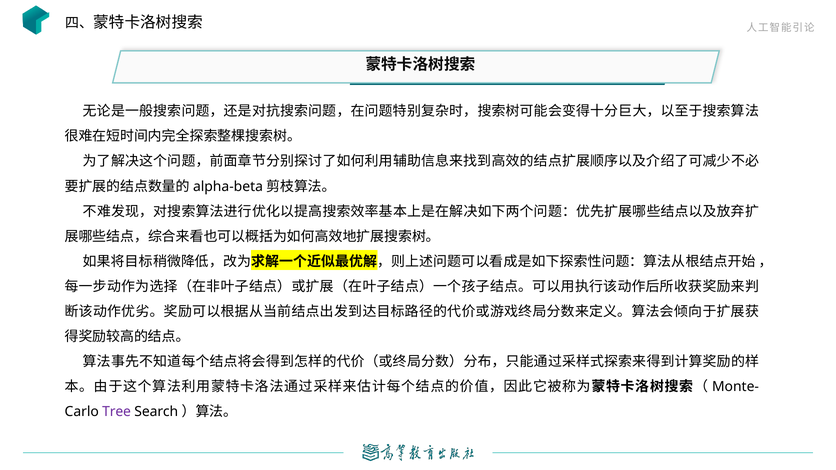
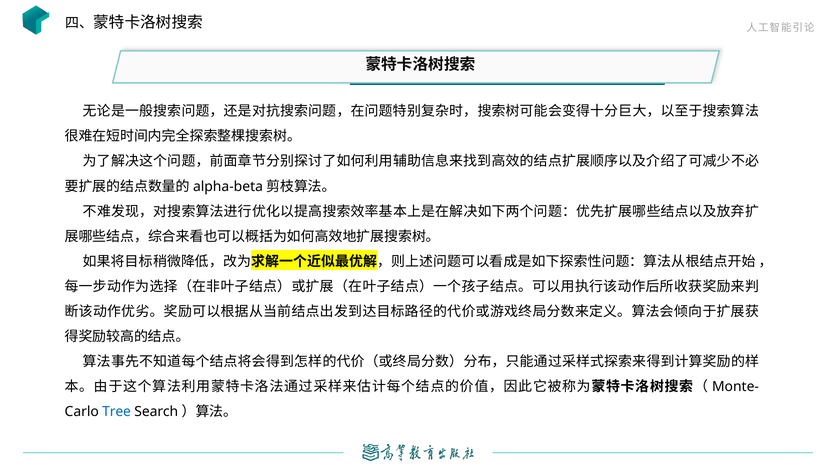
Tree colour: purple -> blue (117, 412)
